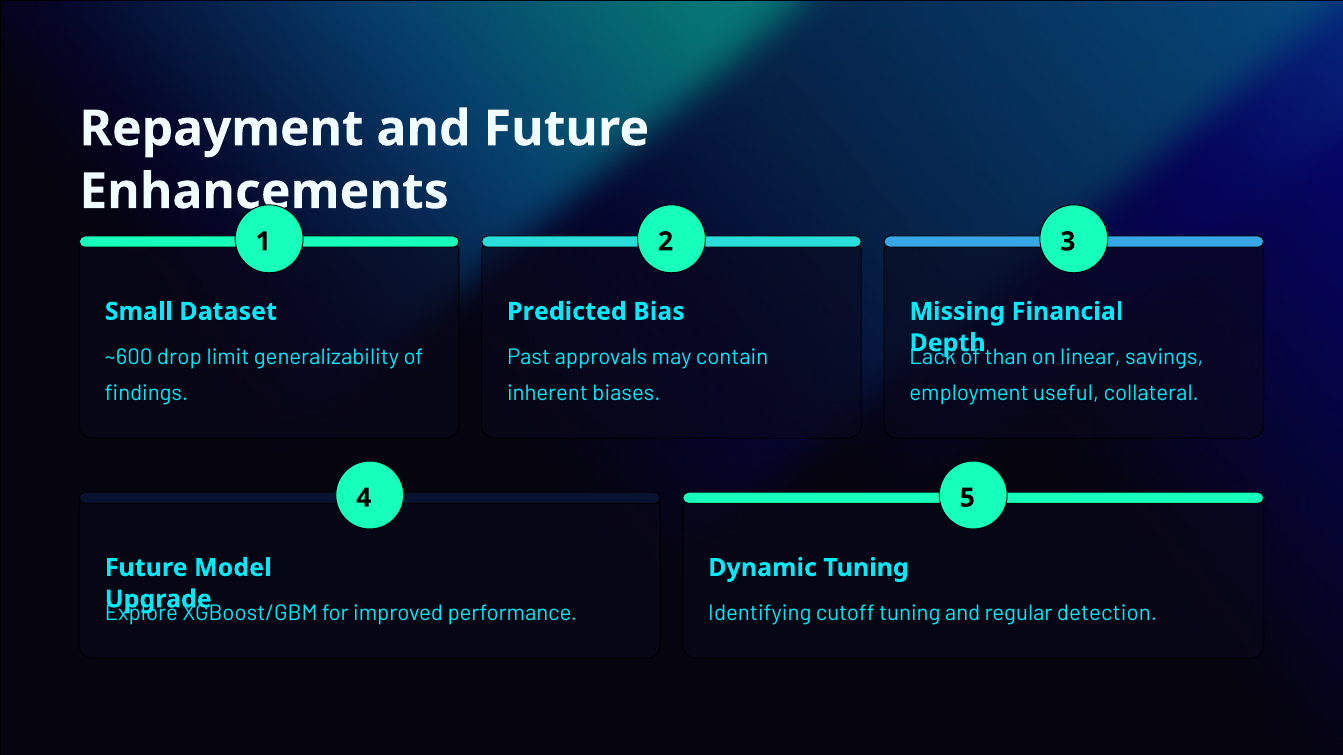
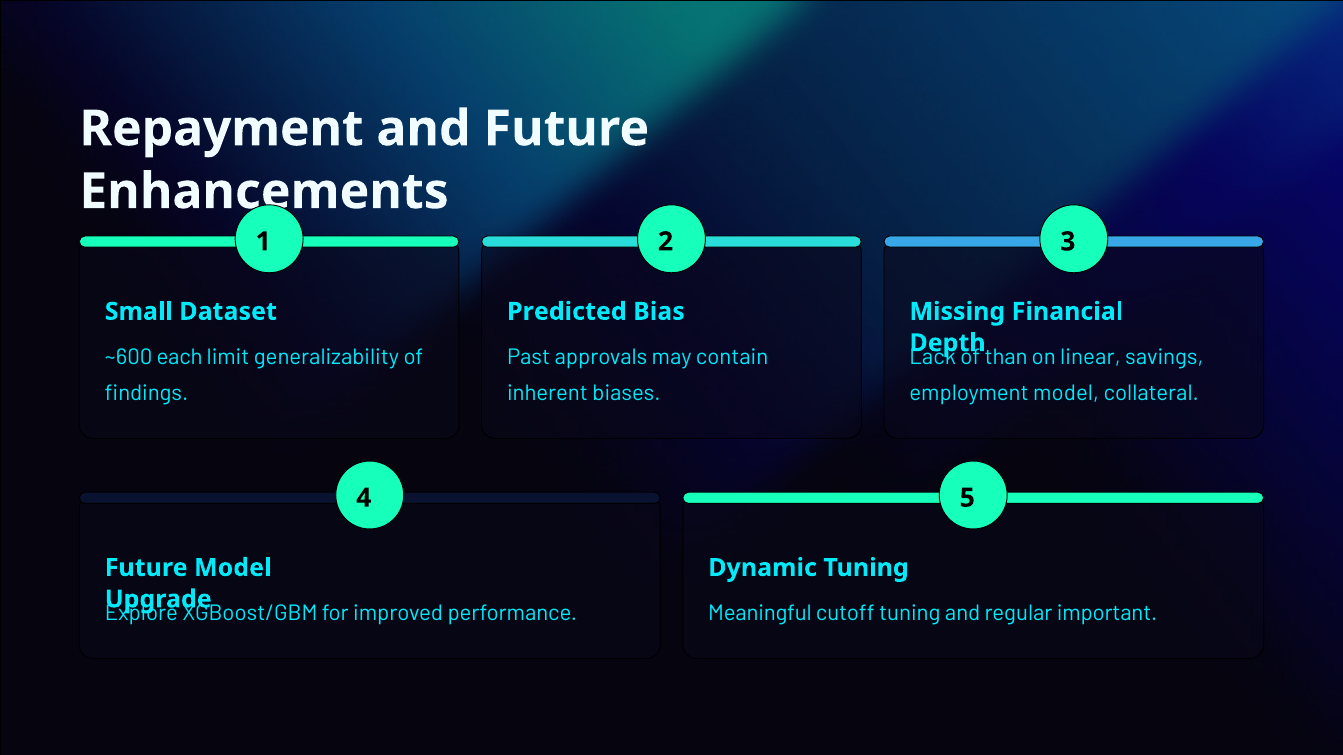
drop: drop -> each (180, 357)
employment useful: useful -> model (1066, 393)
Identifying: Identifying -> Meaningful (760, 614)
detection: detection -> important (1107, 614)
